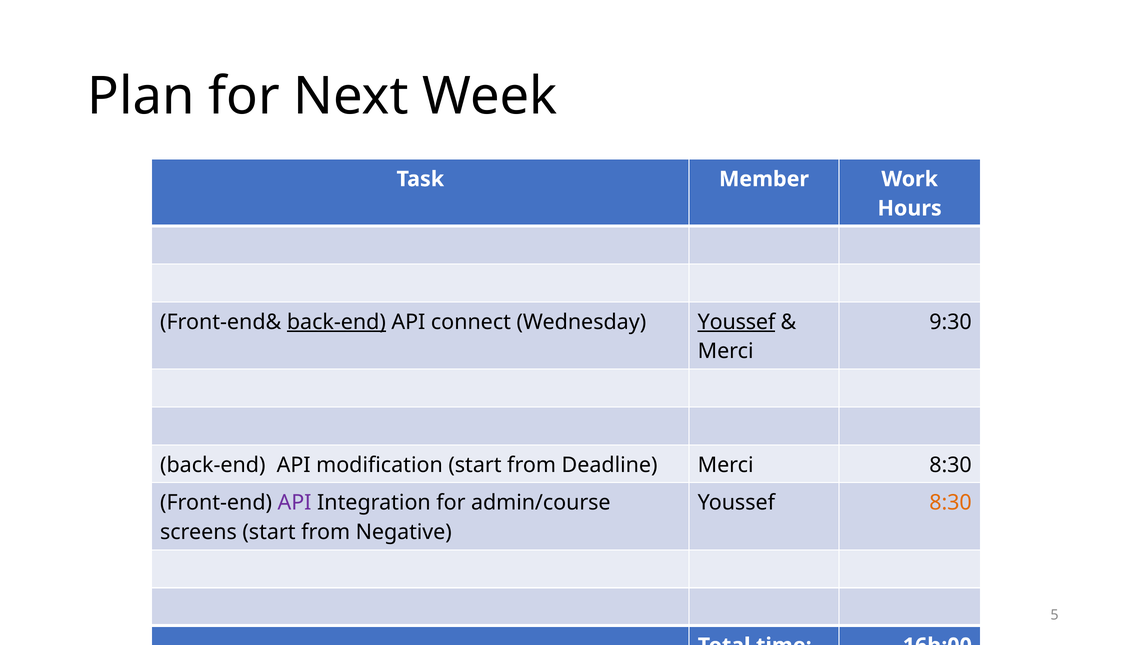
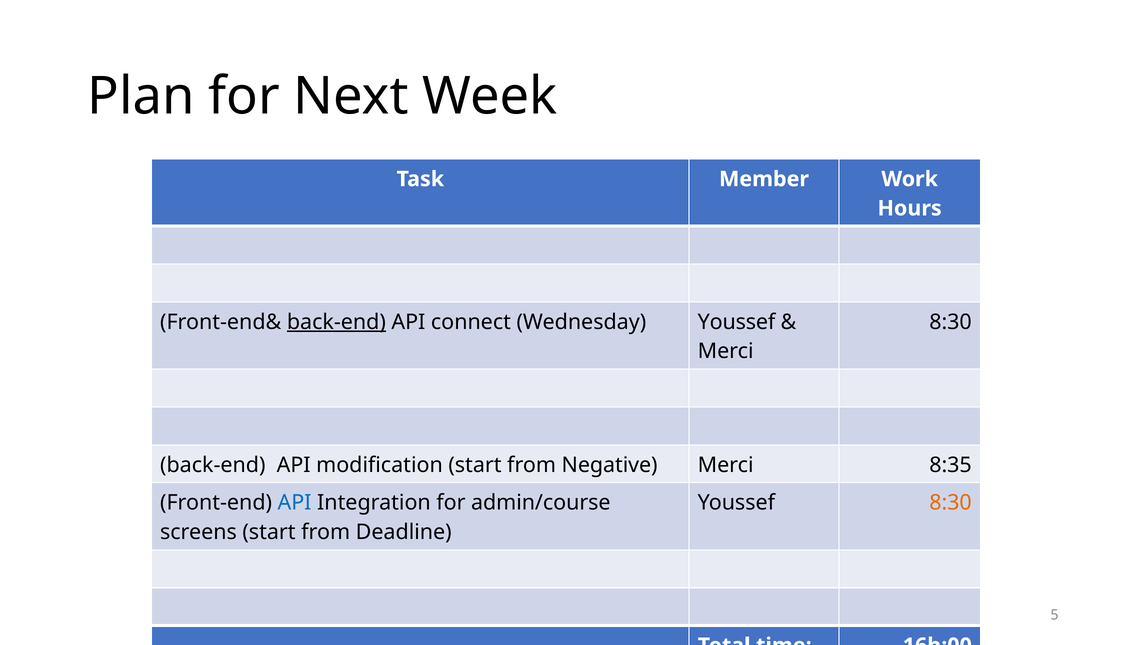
Youssef underline: present -> none (737, 322)
9:30: 9:30 -> 8:30 (951, 322)
Deadline: Deadline -> Negative (610, 465)
Merci 8:30: 8:30 -> 8:35 (951, 465)
API colour: purple -> blue (295, 503)
Negative: Negative -> Deadline (404, 532)
